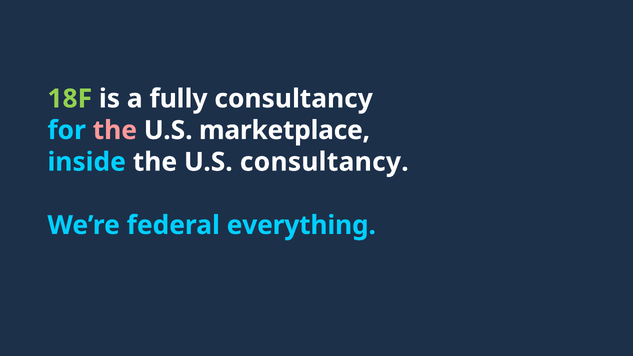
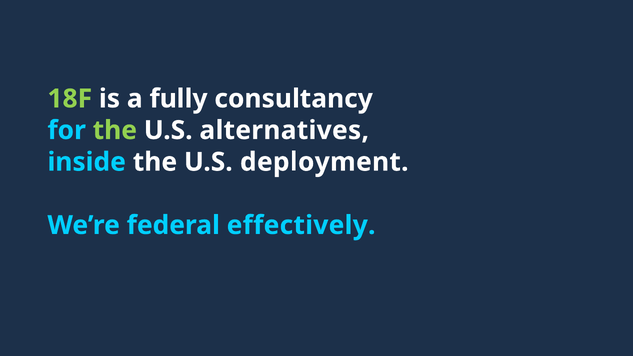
the colour: pink -> light green (115, 130)
marketplace: marketplace -> alternatives (284, 130)
U.S consultancy: consultancy -> deployment (324, 162)
everything: everything -> effectively (301, 225)
